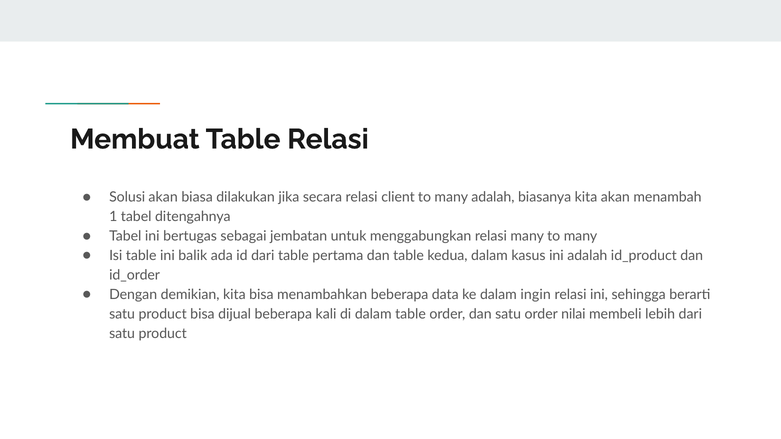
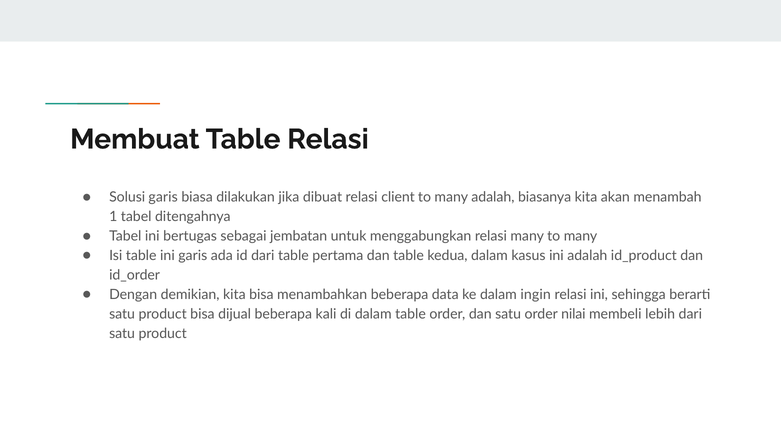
Solusi akan: akan -> garis (163, 197)
secara: secara -> dibuat (322, 197)
ini balik: balik -> garis (193, 256)
